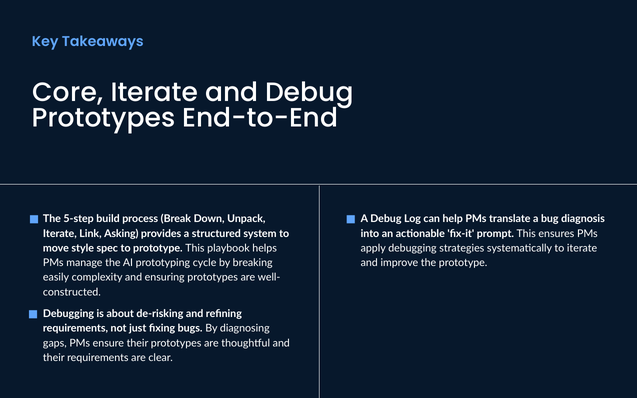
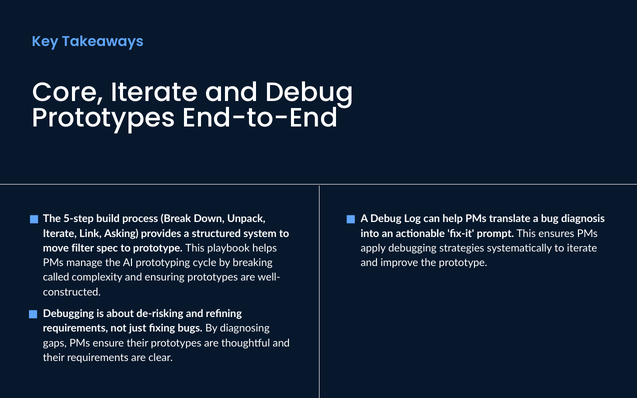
style: style -> filter (83, 248)
easily: easily -> called (56, 278)
